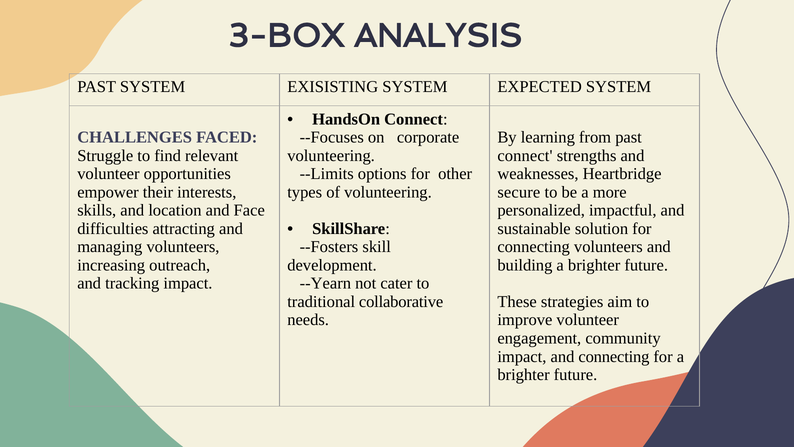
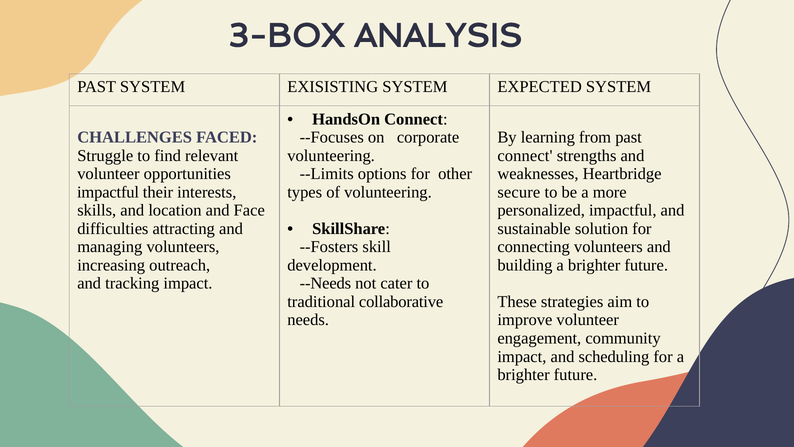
empower: empower -> impactful (108, 192)
--Yearn: --Yearn -> --Needs (325, 283)
and connecting: connecting -> scheduling (614, 356)
